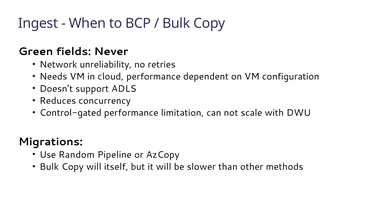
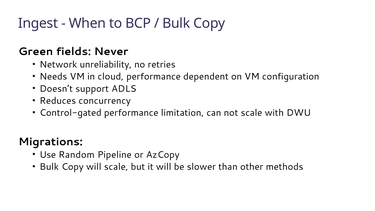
will itself: itself -> scale (116, 167)
